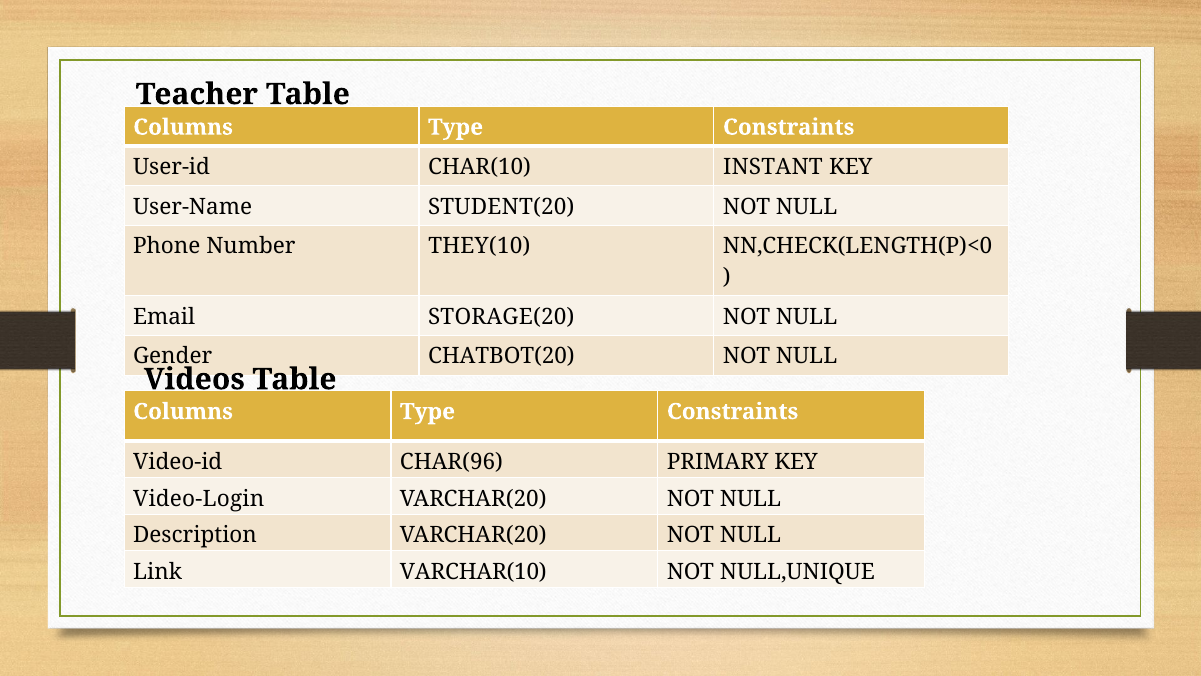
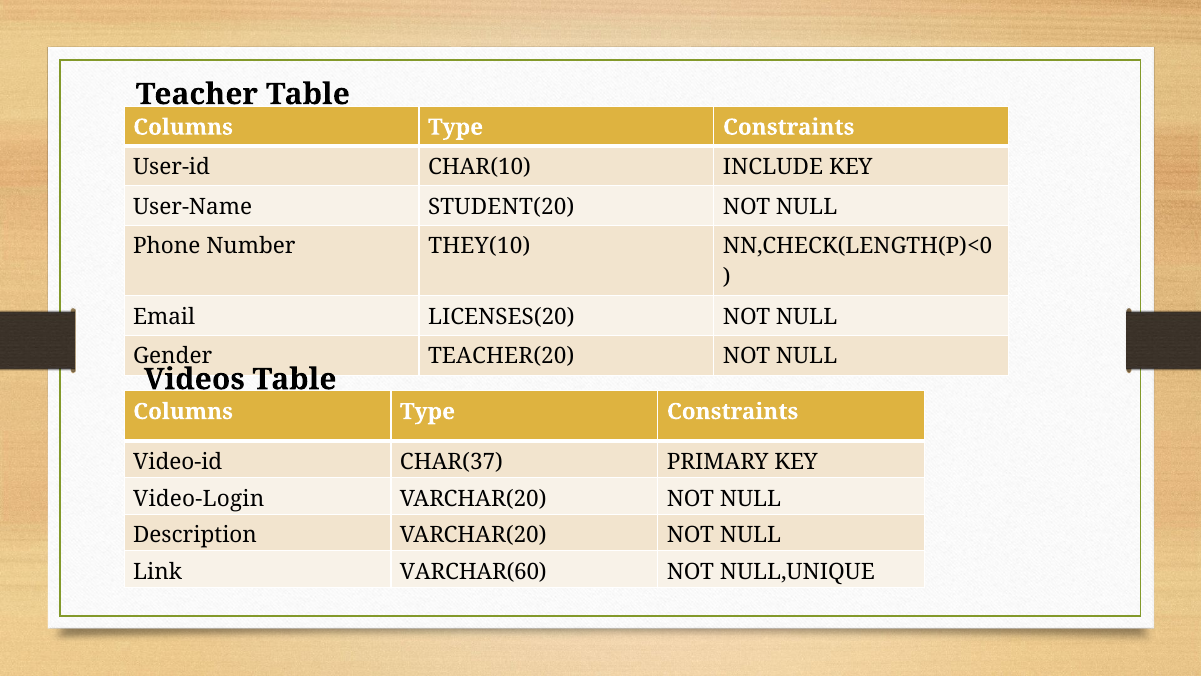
INSTANT: INSTANT -> INCLUDE (773, 167)
STORAGE(20: STORAGE(20 -> LICENSES(20 (501, 317)
CHATBOT(20: CHATBOT(20 -> TEACHER(20 (501, 356)
CHAR(96: CHAR(96 -> CHAR(37 (451, 462)
VARCHAR(10: VARCHAR(10 -> VARCHAR(60 (473, 571)
